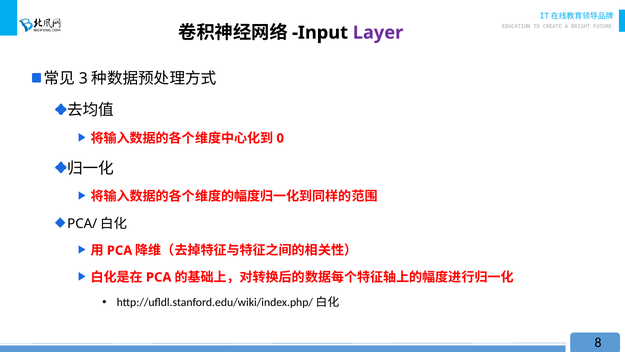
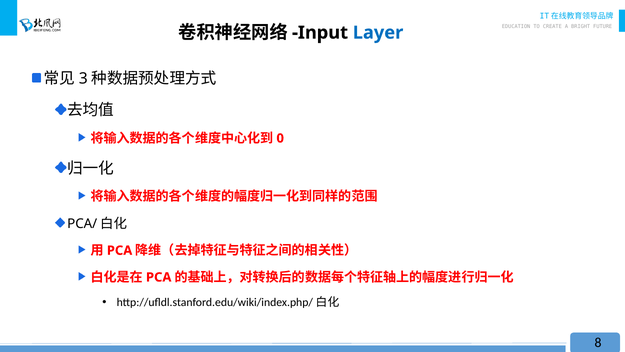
Layer colour: purple -> blue (378, 33)
